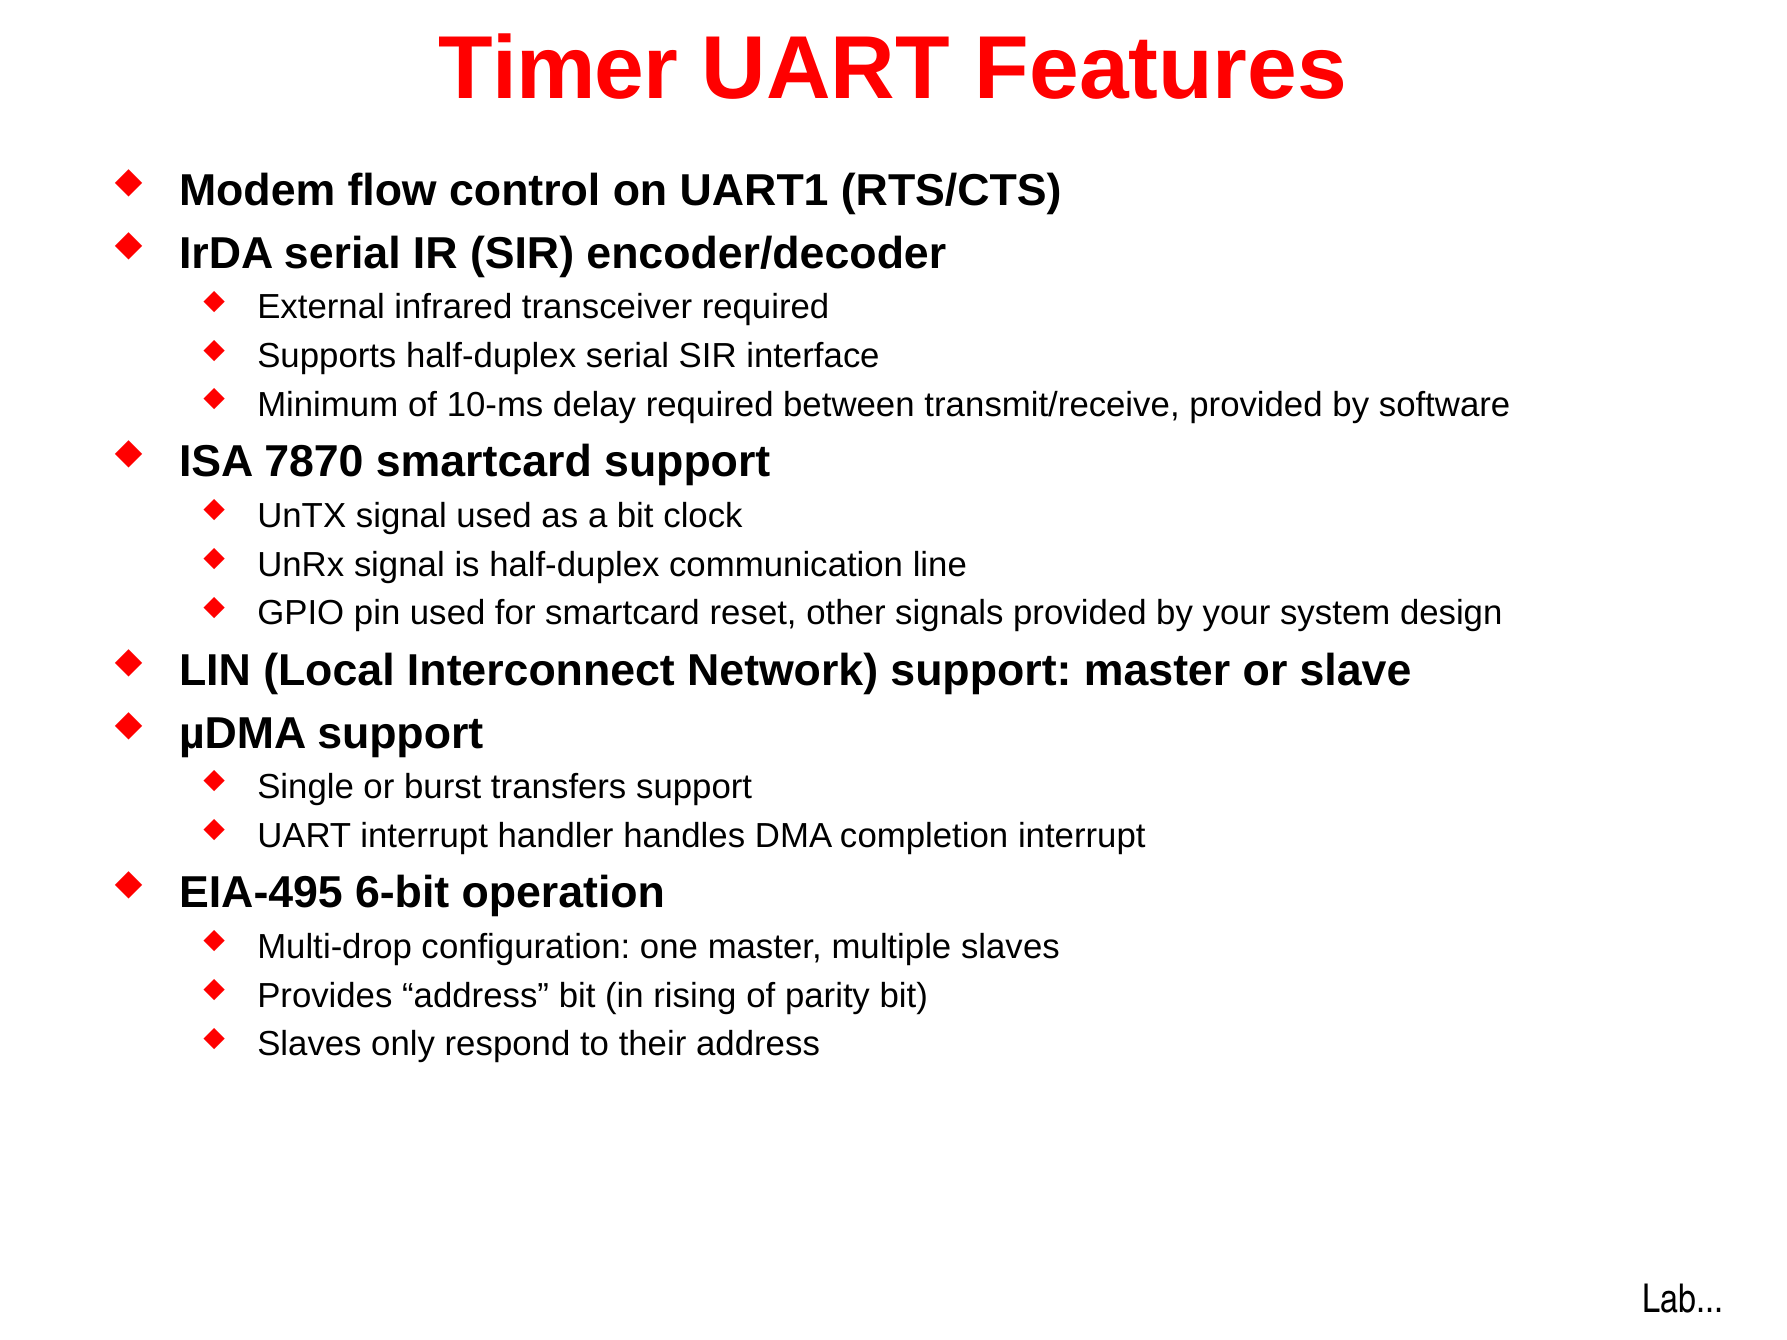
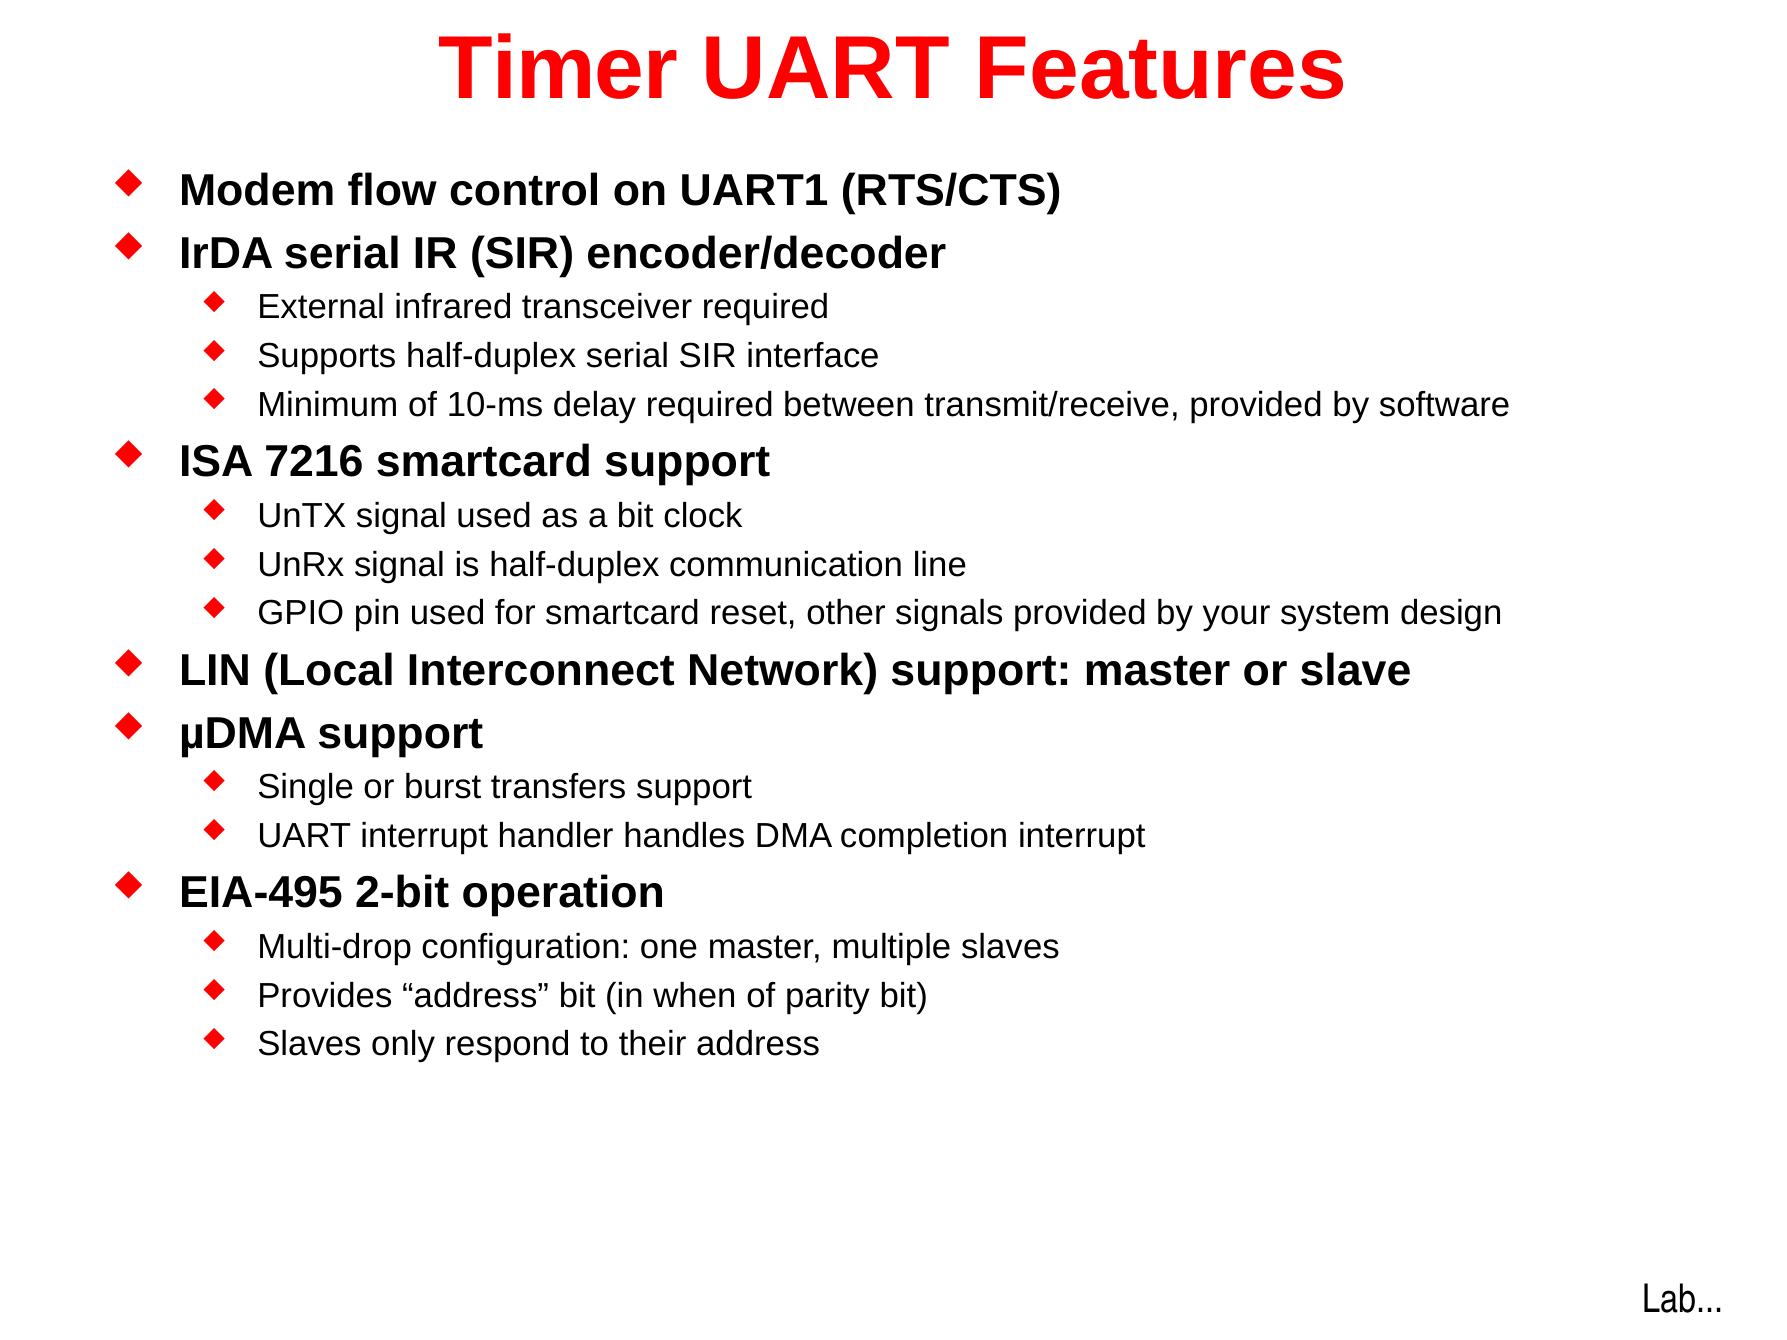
7870: 7870 -> 7216 (314, 462)
6-bit: 6-bit -> 2-bit (402, 893)
rising: rising -> when (695, 996)
